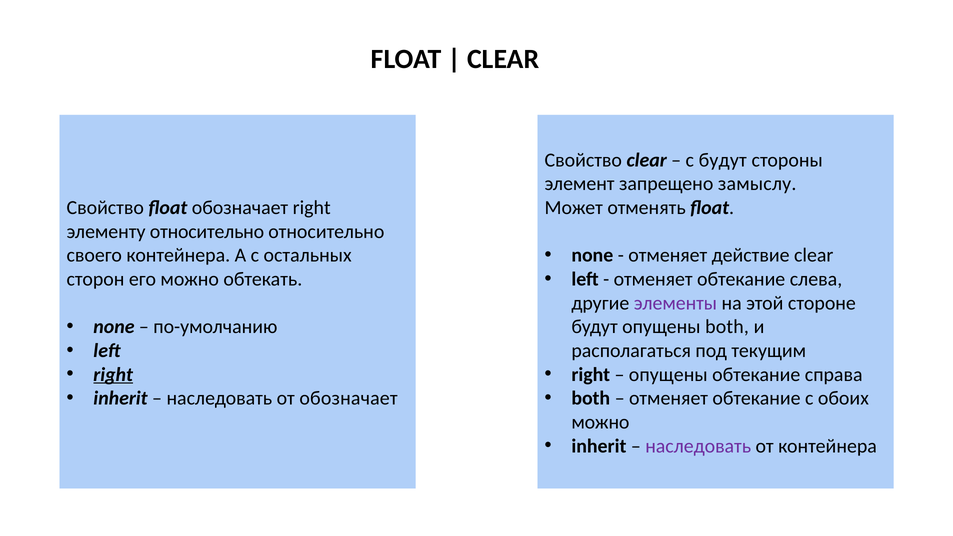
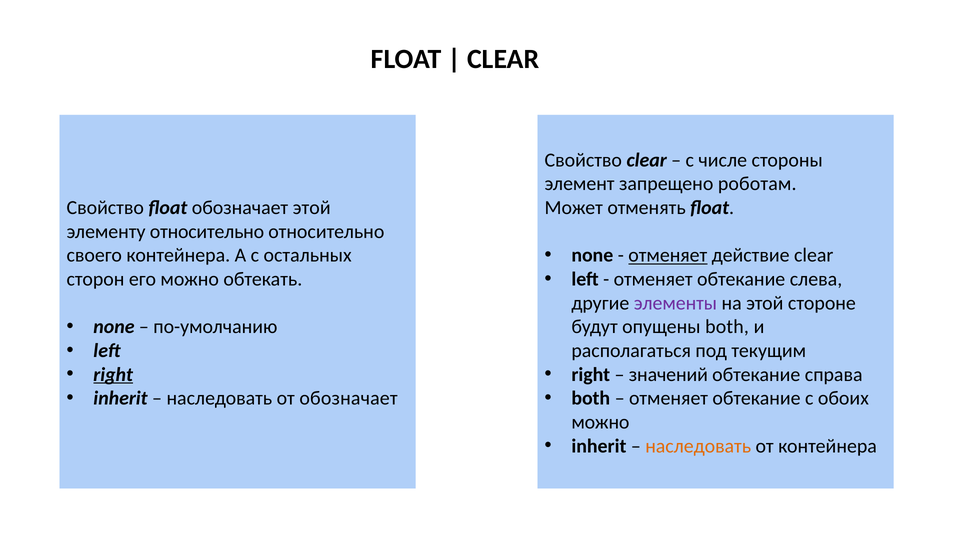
с будут: будут -> числе (723, 160)
замыслу: замыслу -> роботам (757, 184)
обозначает right: right -> этой (312, 208)
отменяет underline: none -> present (668, 255)
опущены: опущены -> значений (668, 375)
наследовать colour: purple -> orange (698, 446)
